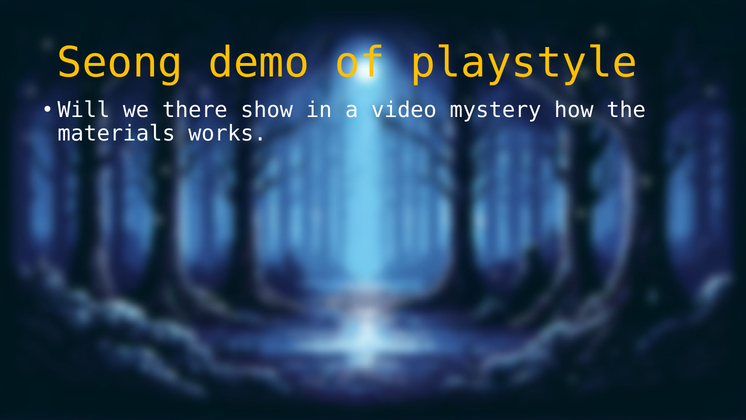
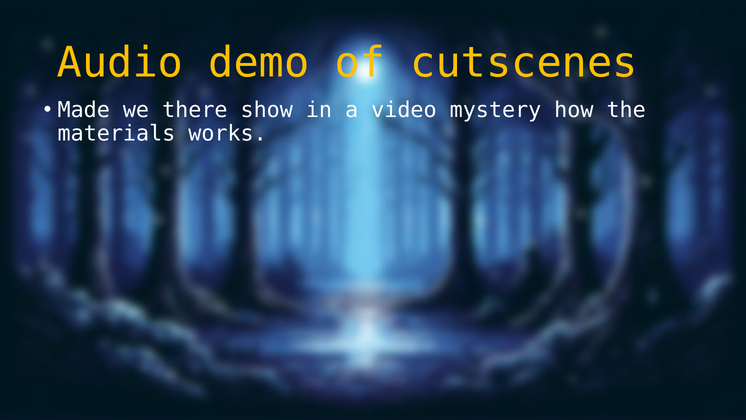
Seong: Seong -> Audio (120, 63)
playstyle: playstyle -> cutscenes (524, 63)
Will: Will -> Made (84, 110)
